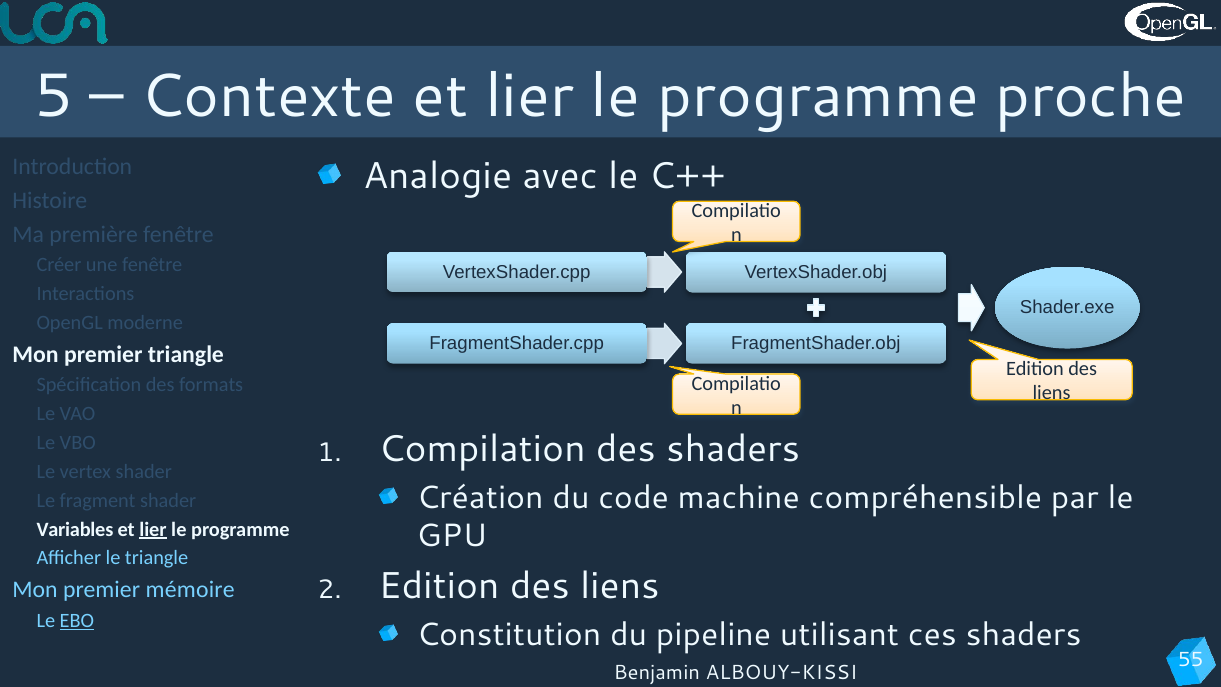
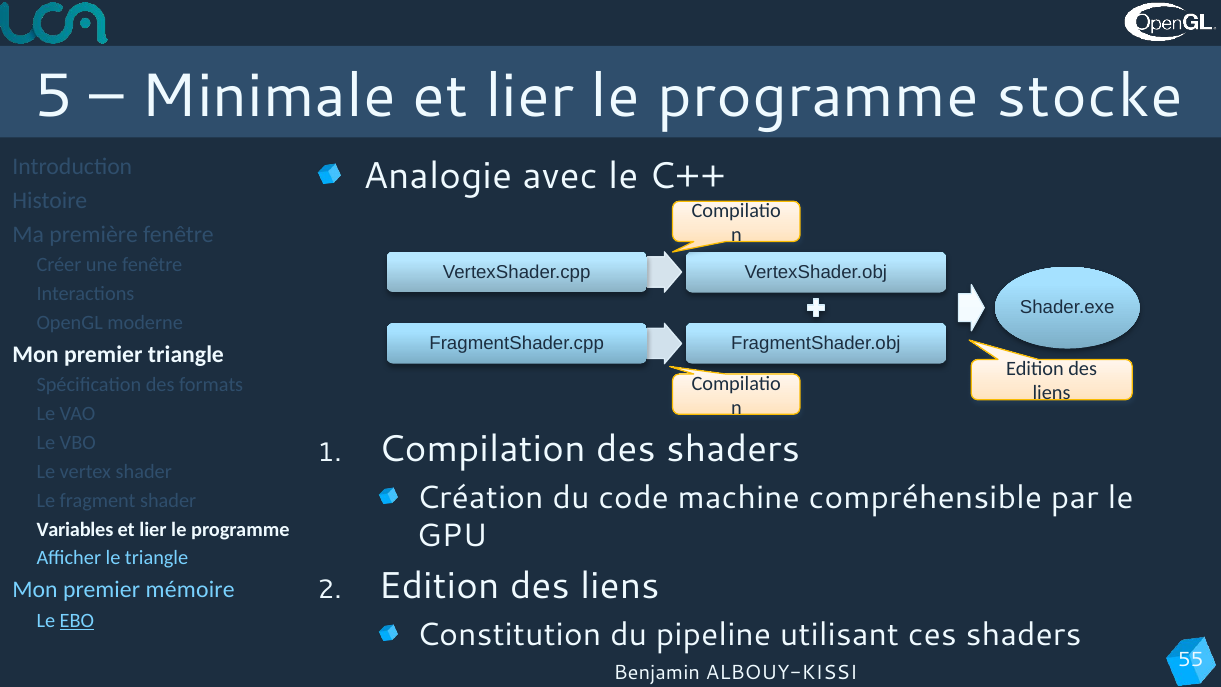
Contexte: Contexte -> Minimale (269, 96)
proche: proche -> stocke (1090, 96)
lier underline: present -> none (153, 529)
